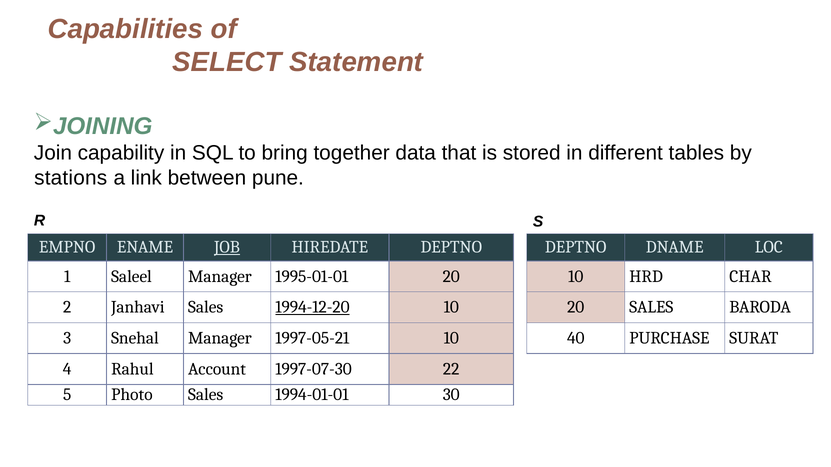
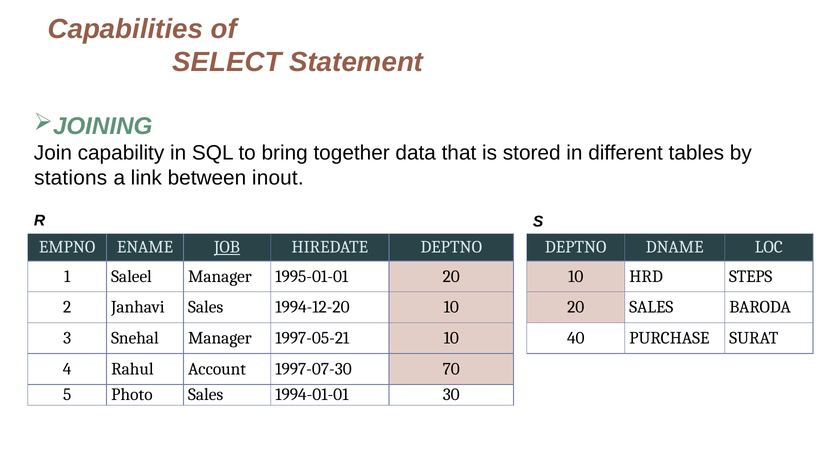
pune: pune -> inout (278, 178)
CHAR: CHAR -> STEPS (751, 277)
1994-12-20 underline: present -> none (312, 307)
22: 22 -> 70 (451, 369)
